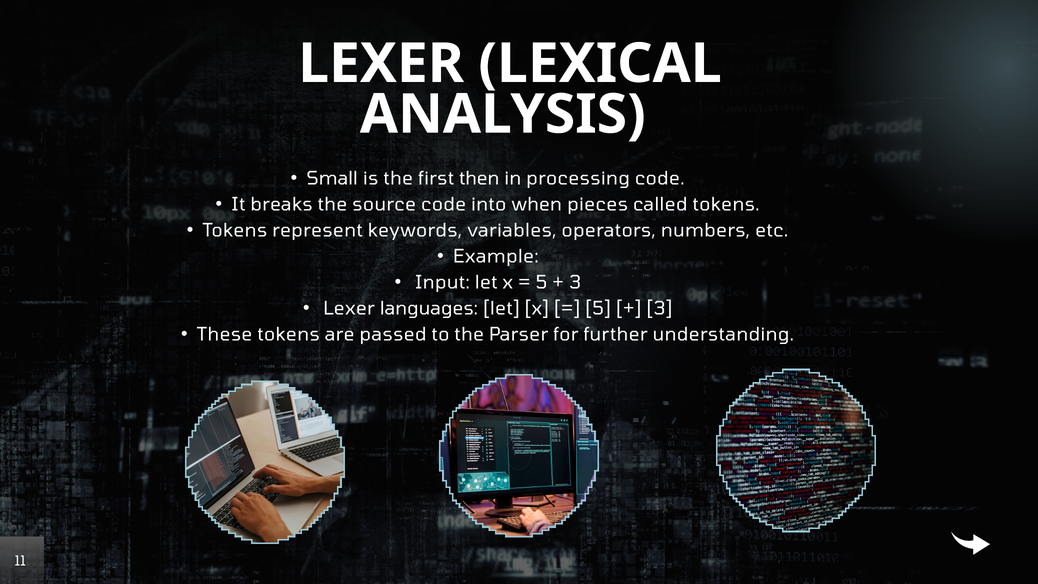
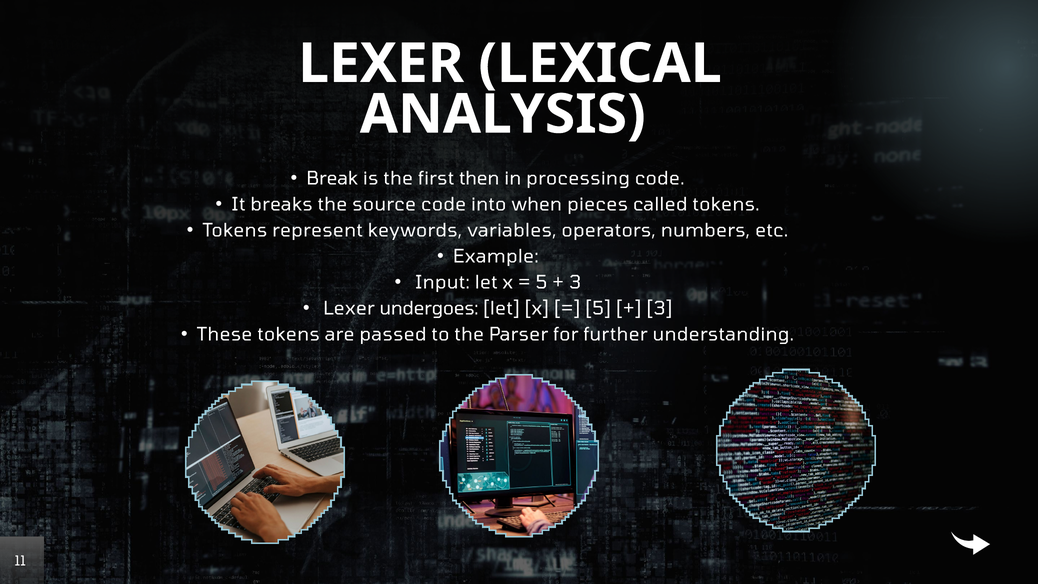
Small: Small -> Break (332, 178)
languages: languages -> undergoes (429, 308)
